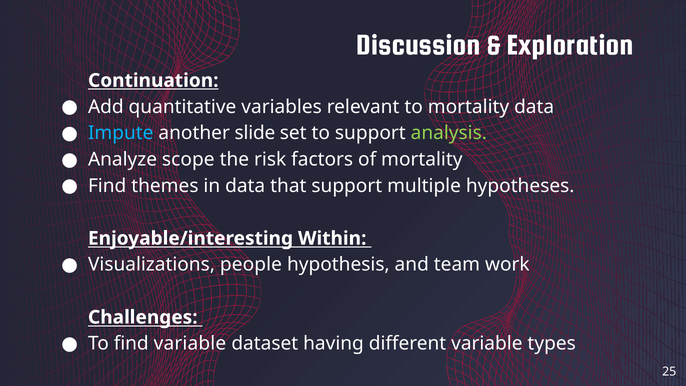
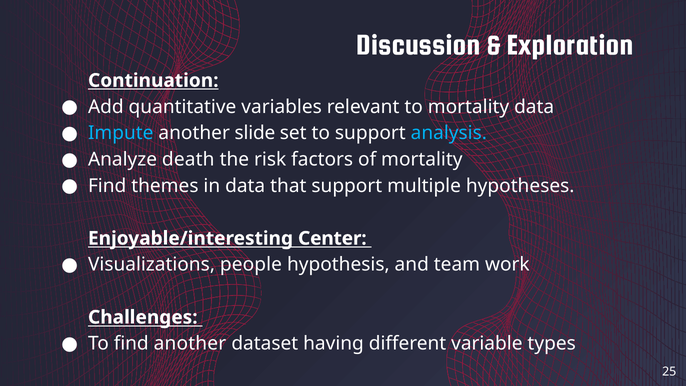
analysis colour: light green -> light blue (449, 133)
scope: scope -> death (188, 159)
Within: Within -> Center (332, 238)
find variable: variable -> another (190, 344)
